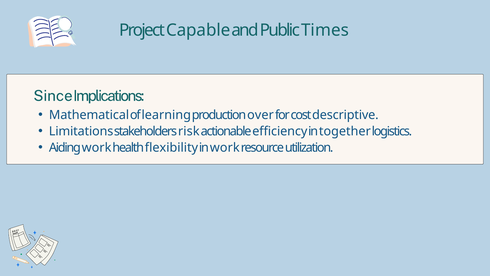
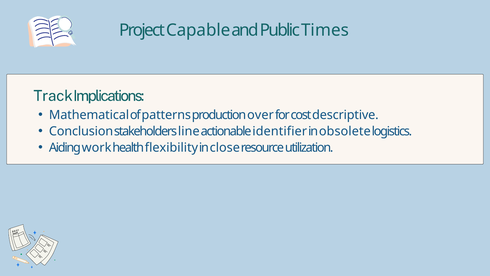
Since: Since -> Track (53, 96)
learning: learning -> patterns (166, 115)
Limitations: Limitations -> Conclusion (81, 131)
risk: risk -> line (189, 131)
efficiency: efficiency -> identifier (280, 131)
together: together -> obsolete (345, 131)
in work: work -> close (225, 148)
